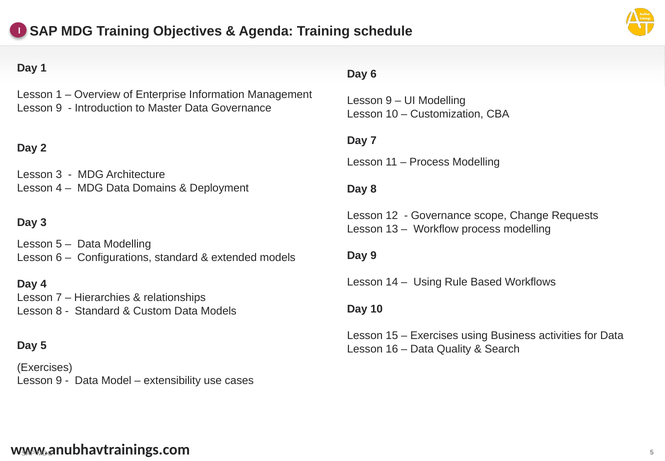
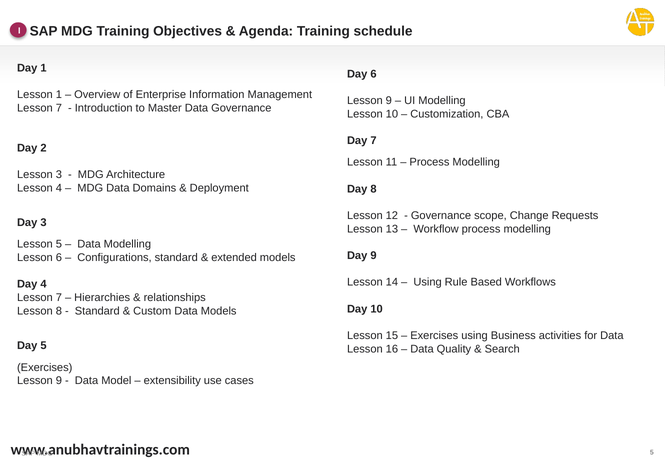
9: 9 -> 7 (59, 108)
